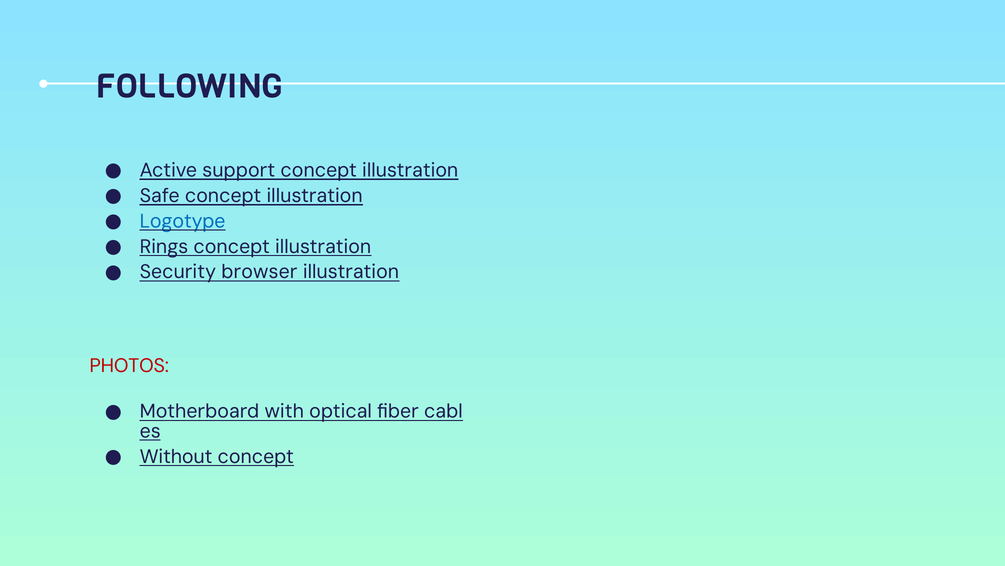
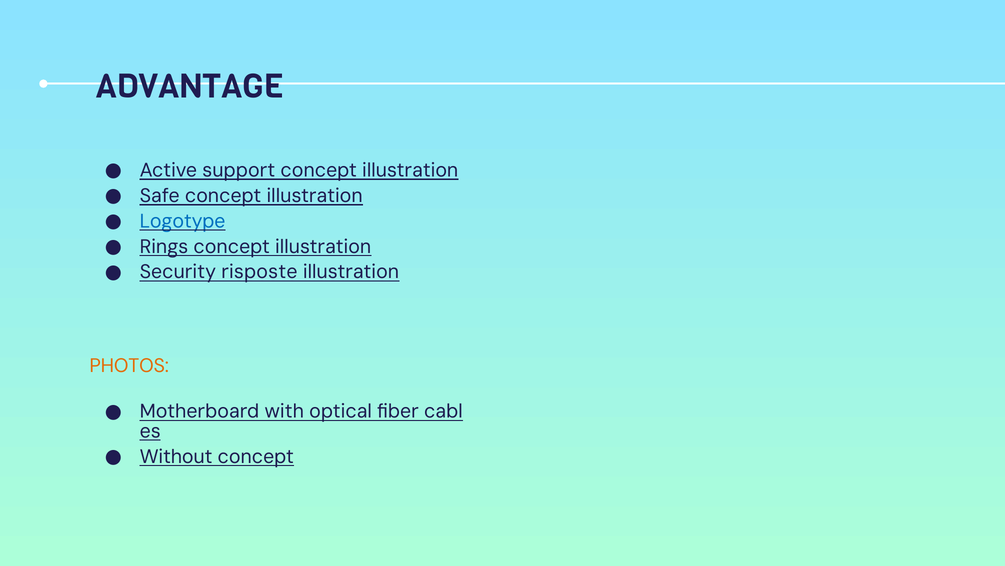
FOLLOWING: FOLLOWING -> ADVANTAGE (190, 86)
browser: browser -> risposte (259, 272)
PHOTOS colour: red -> orange (129, 365)
